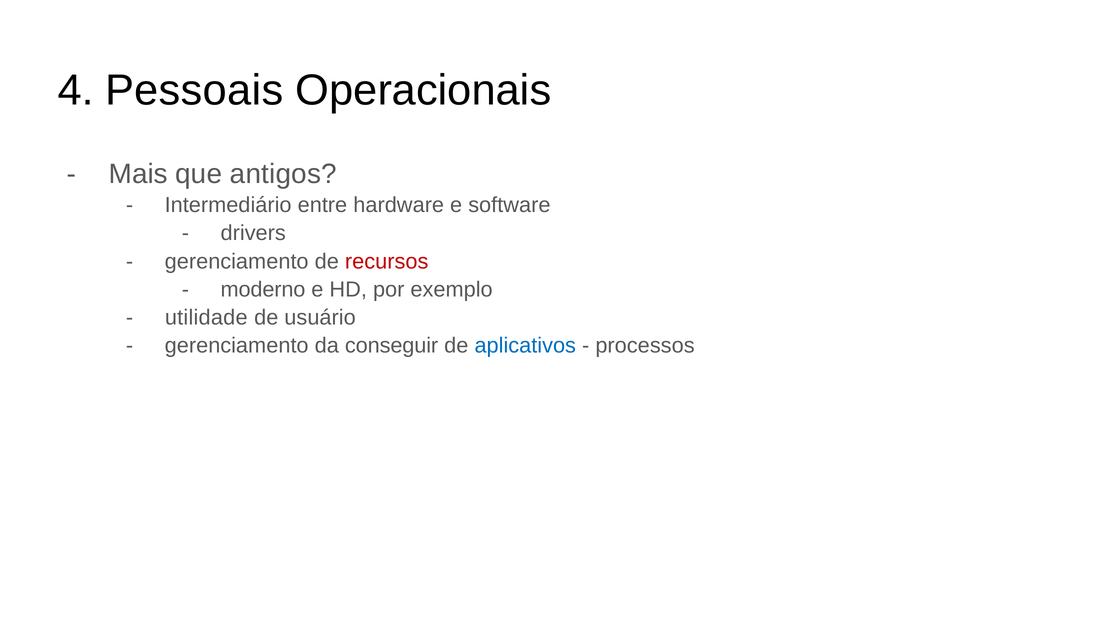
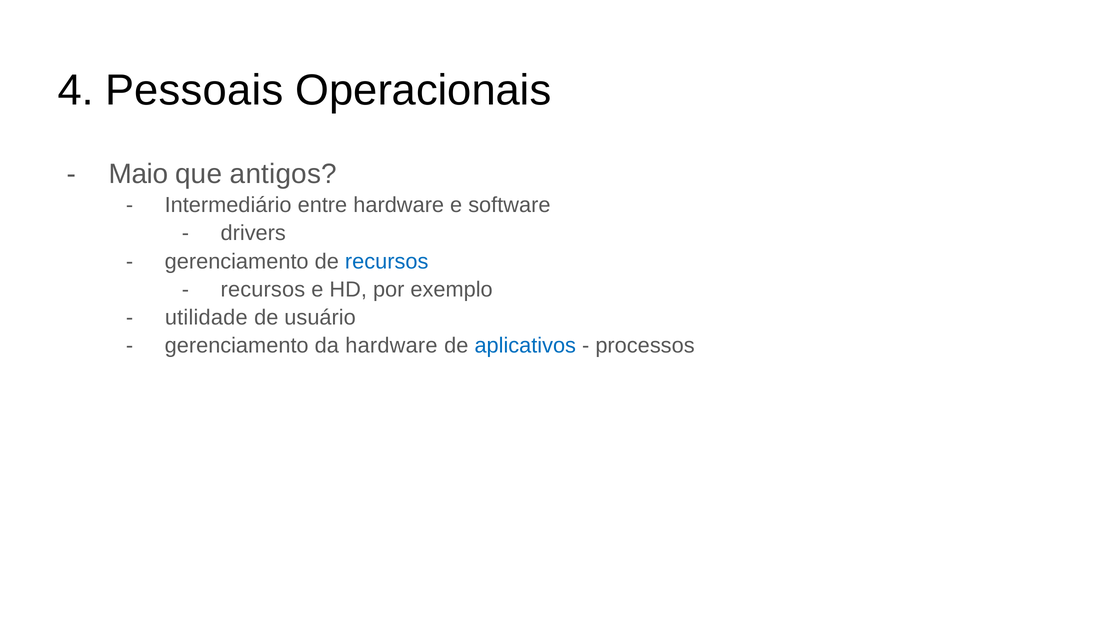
Mais: Mais -> Maio (138, 174)
recursos colour: red -> blue (387, 261)
moderno: moderno -> recursos (263, 289)
da conseguir: conseguir -> hardware (391, 346)
